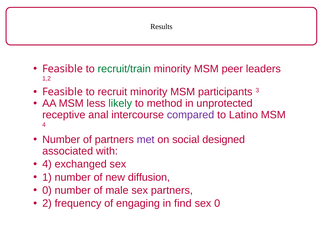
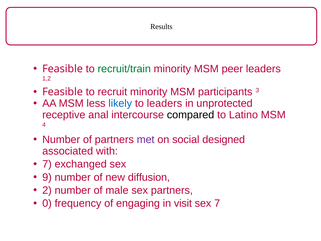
likely colour: green -> blue (120, 103)
to method: method -> leaders (164, 103)
compared colour: purple -> black (191, 115)
4: 4 -> 7 (47, 164)
1: 1 -> 9 (47, 177)
0: 0 -> 2 (47, 190)
2: 2 -> 0 (47, 203)
find: find -> visit (183, 203)
sex 0: 0 -> 7 (217, 203)
